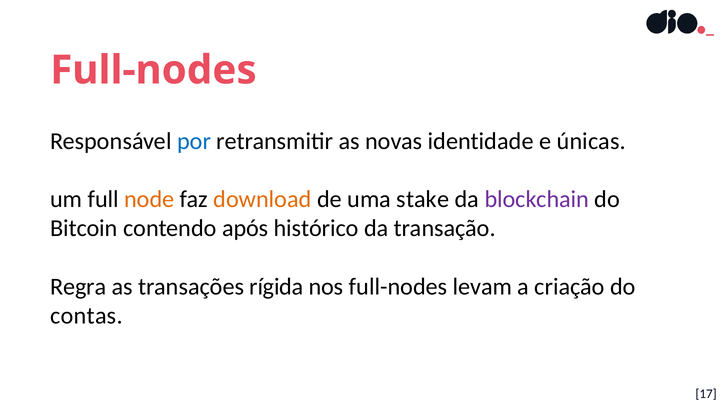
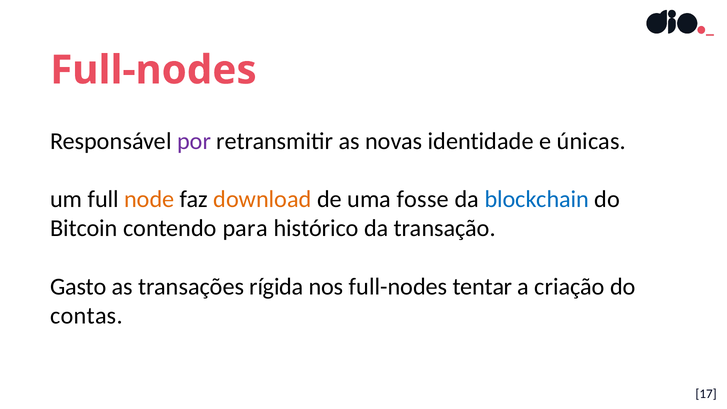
por colour: blue -> purple (194, 141)
stake: stake -> fosse (423, 199)
blockchain colour: purple -> blue (537, 199)
após: após -> para (245, 228)
Regra: Regra -> Gasto (78, 286)
levam: levam -> tentar (482, 286)
